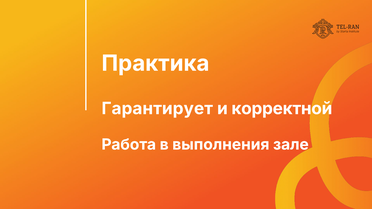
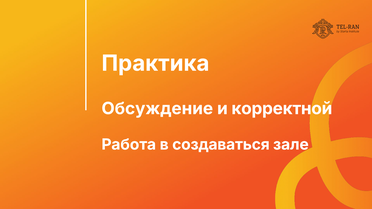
Гарантирует: Гарантирует -> Обсуждение (157, 109)
выполнения: выполнения -> создаваться (221, 145)
